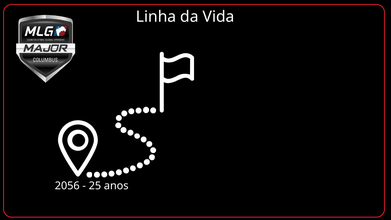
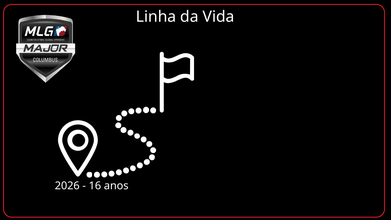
2056: 2056 -> 2026 (67, 186)
25: 25 -> 16 (95, 186)
